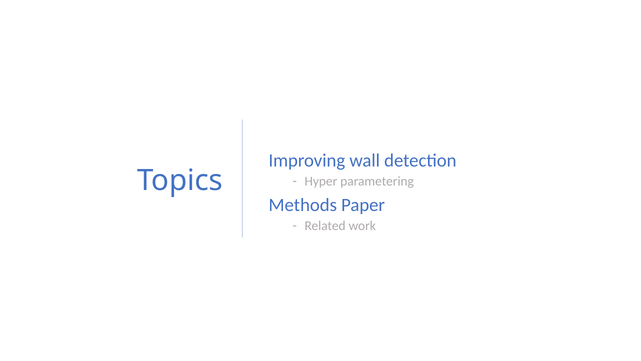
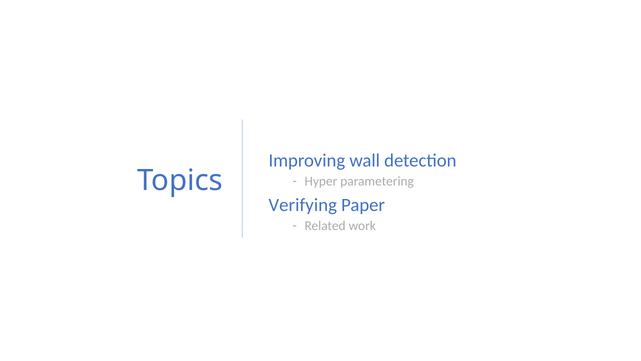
Methods: Methods -> Verifying (303, 205)
